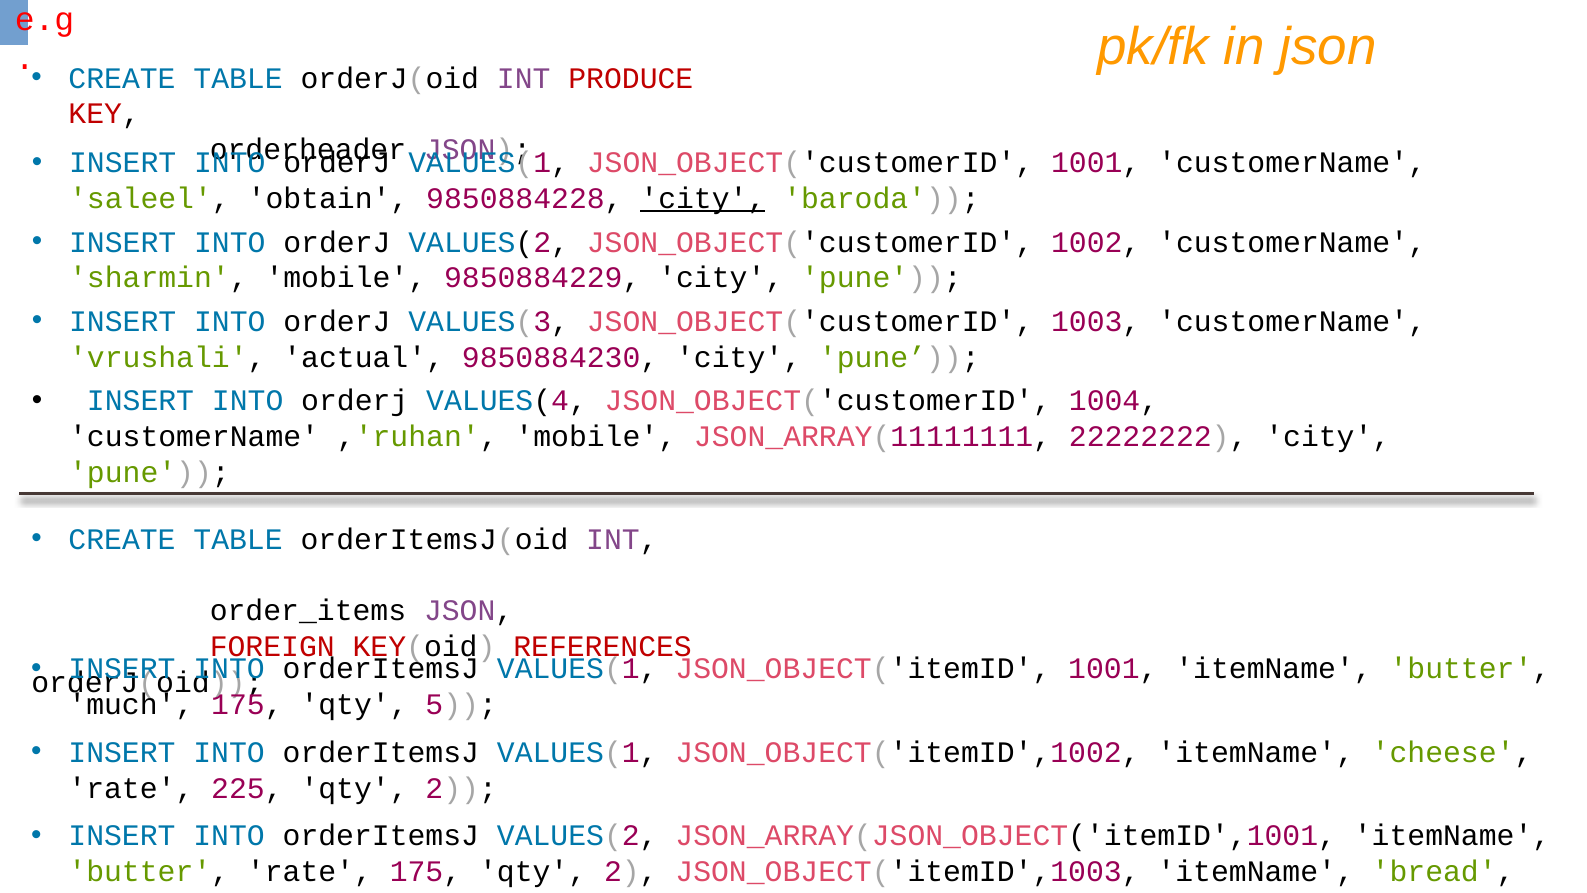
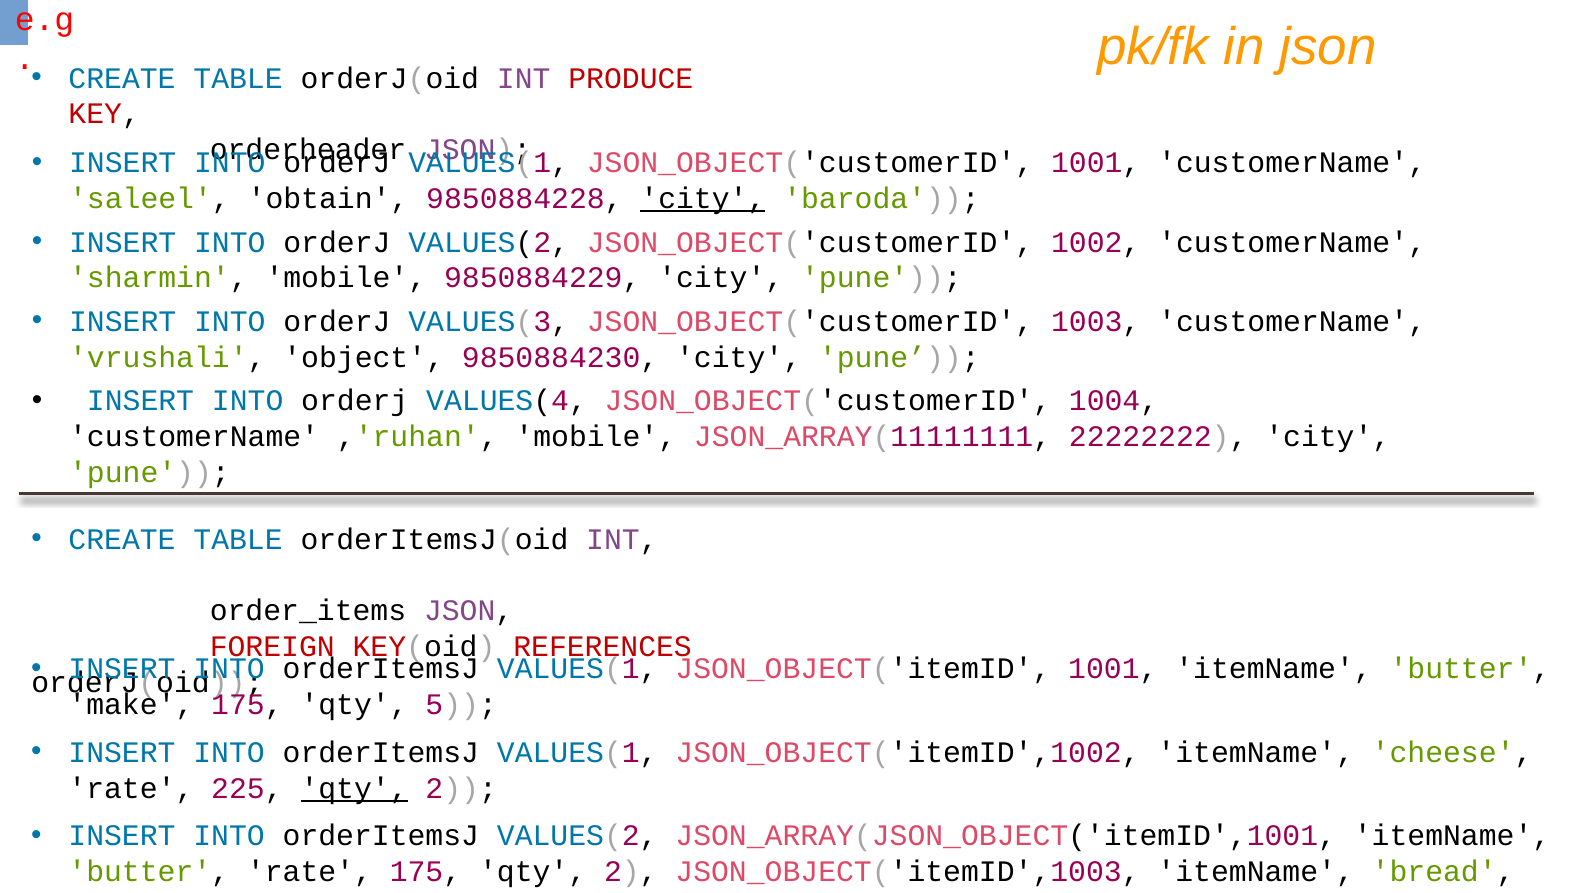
actual: actual -> object (364, 357)
much: much -> make (131, 705)
qty underline: none -> present (354, 788)
